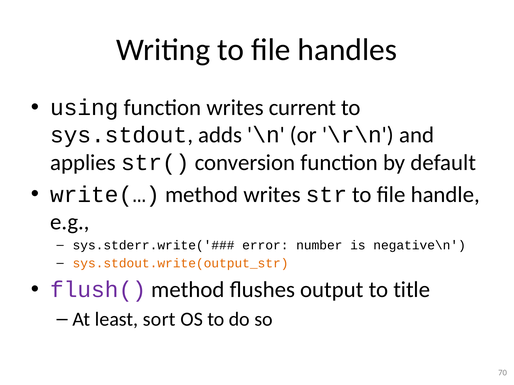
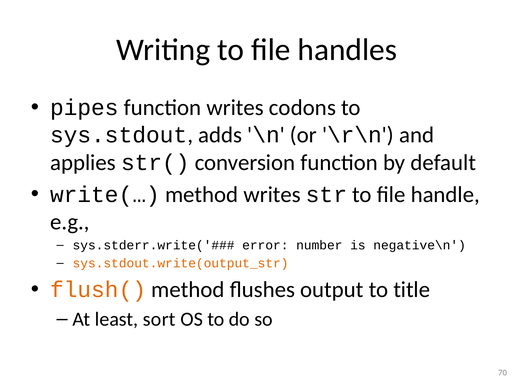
using: using -> pipes (84, 108)
current: current -> codons (302, 108)
flush( colour: purple -> orange (98, 290)
